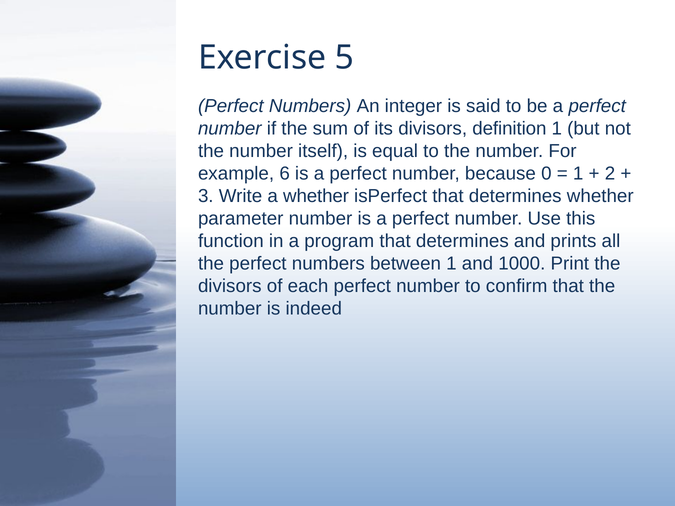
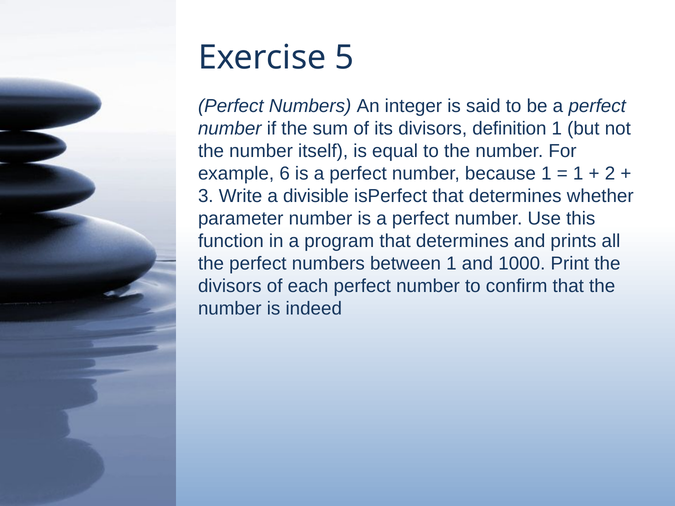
because 0: 0 -> 1 (546, 173)
a whether: whether -> divisible (316, 196)
